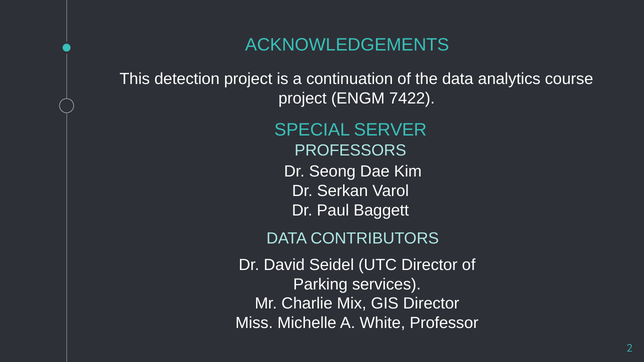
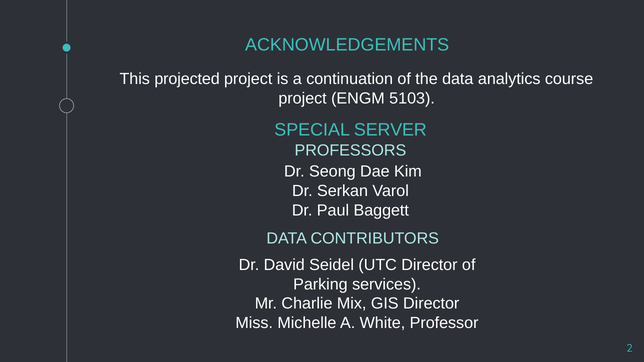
detection: detection -> projected (187, 79)
7422: 7422 -> 5103 (412, 98)
